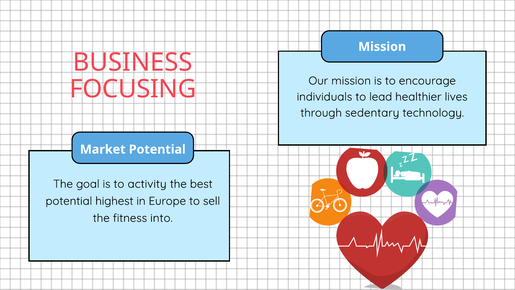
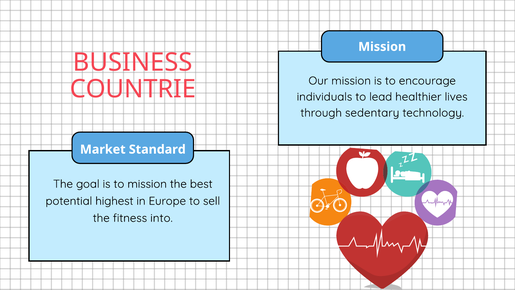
FOCUSING: FOCUSING -> COUNTRIE (133, 89)
Market Potential: Potential -> Standard (157, 149)
to activity: activity -> mission (147, 184)
